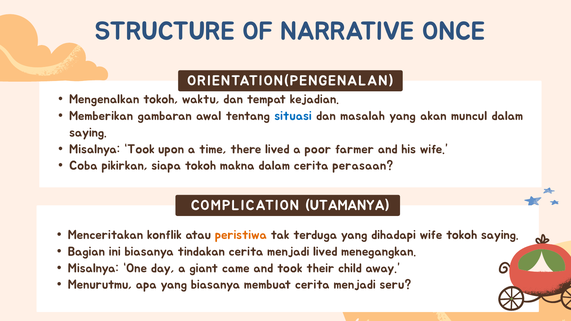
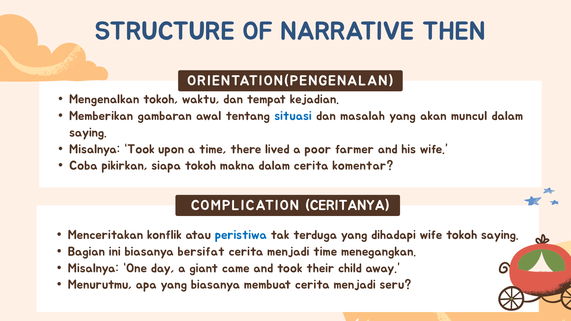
ONCE: ONCE -> THEN (454, 31)
perasaan: perasaan -> komentar (363, 166)
UTAMANYA: UTAMANYA -> CERITANYA (347, 206)
peristiwa colour: orange -> blue (241, 235)
tindakan: tindakan -> bersifat (201, 252)
menjadi lived: lived -> time (325, 252)
